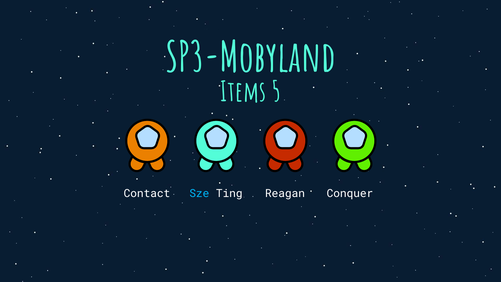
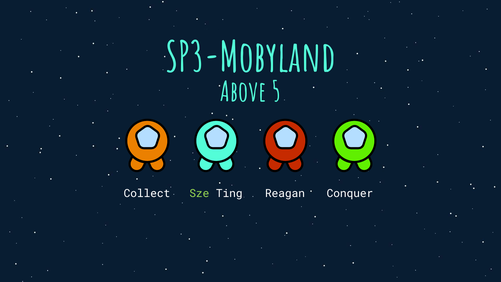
Items: Items -> Above (243, 92)
Contact: Contact -> Collect (147, 193)
Sze colour: light blue -> light green (199, 193)
